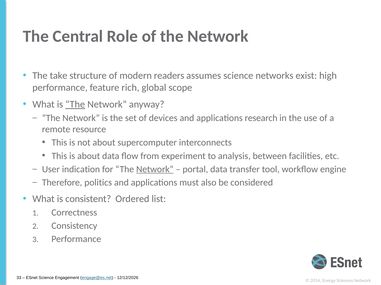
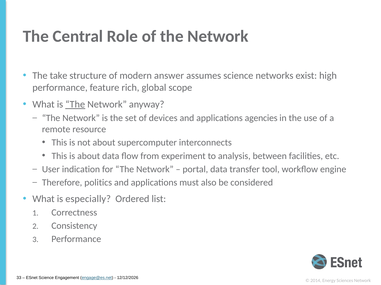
readers: readers -> answer (169, 76)
research: research -> agencies (261, 118)
Network underline: present -> none (155, 170)
consistent: consistent -> especially (88, 199)
